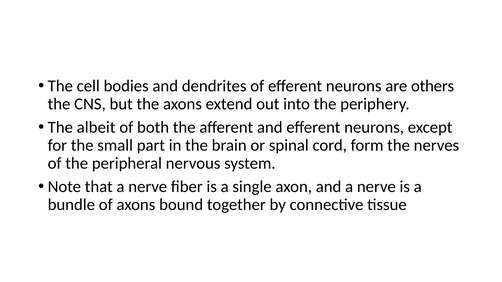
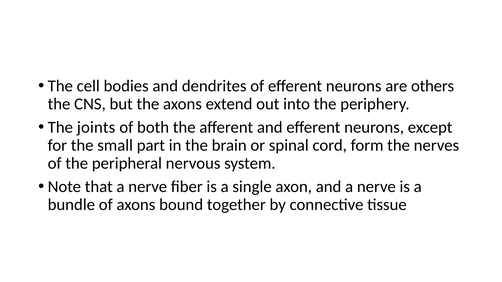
albeit: albeit -> joints (96, 127)
